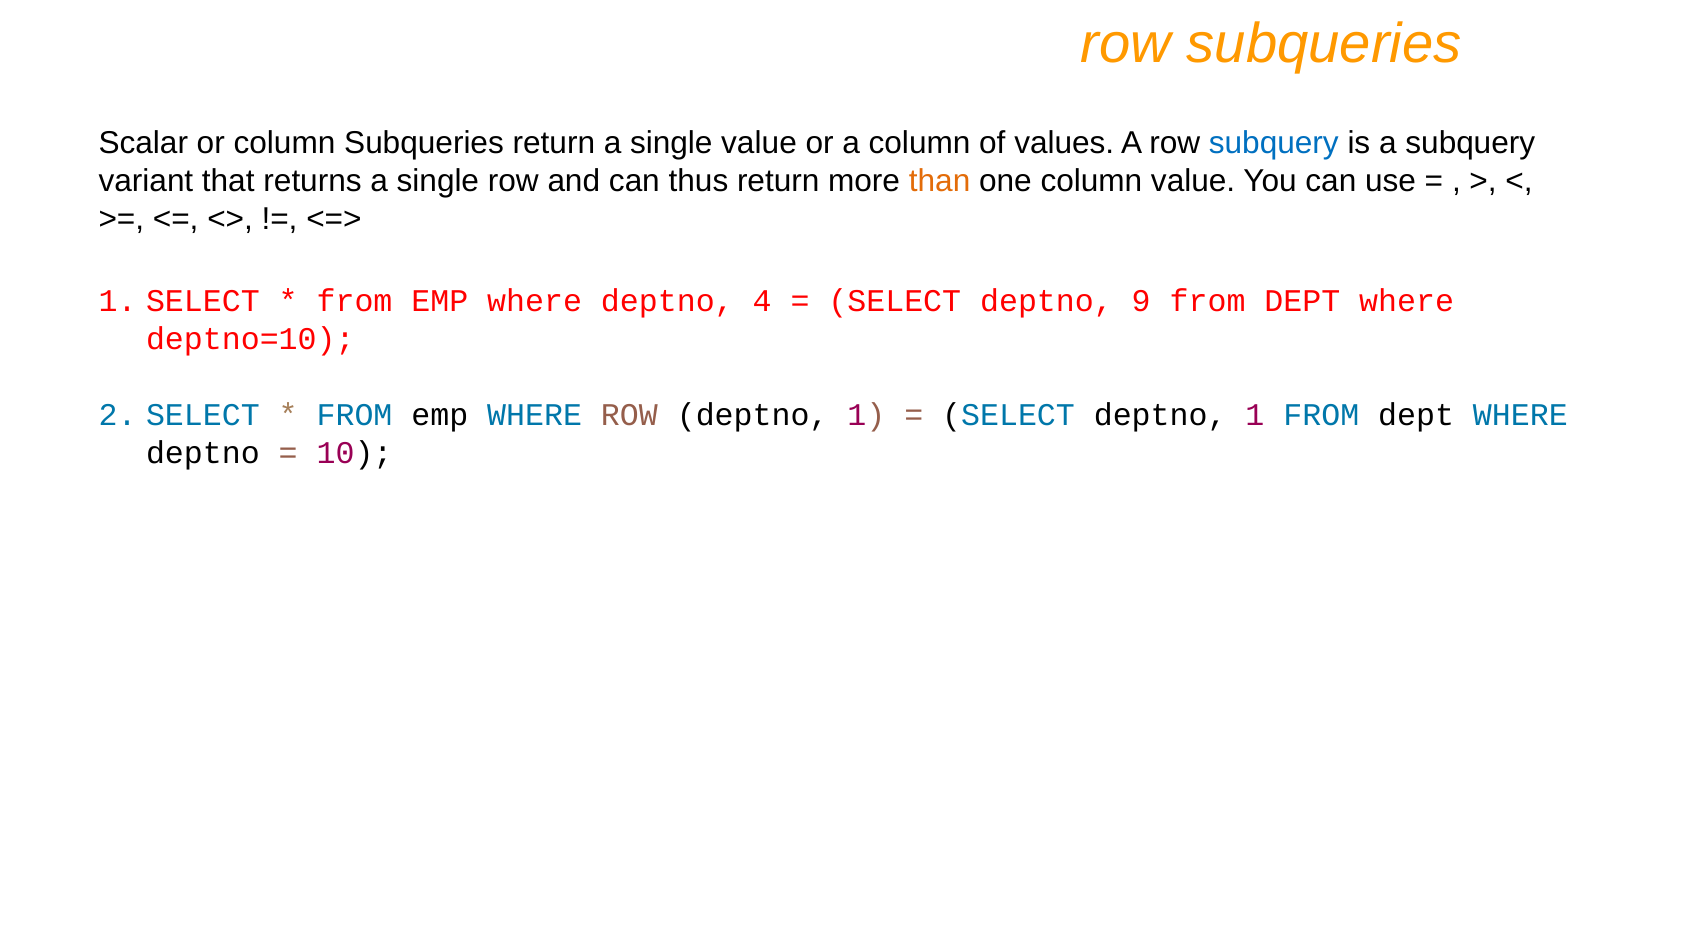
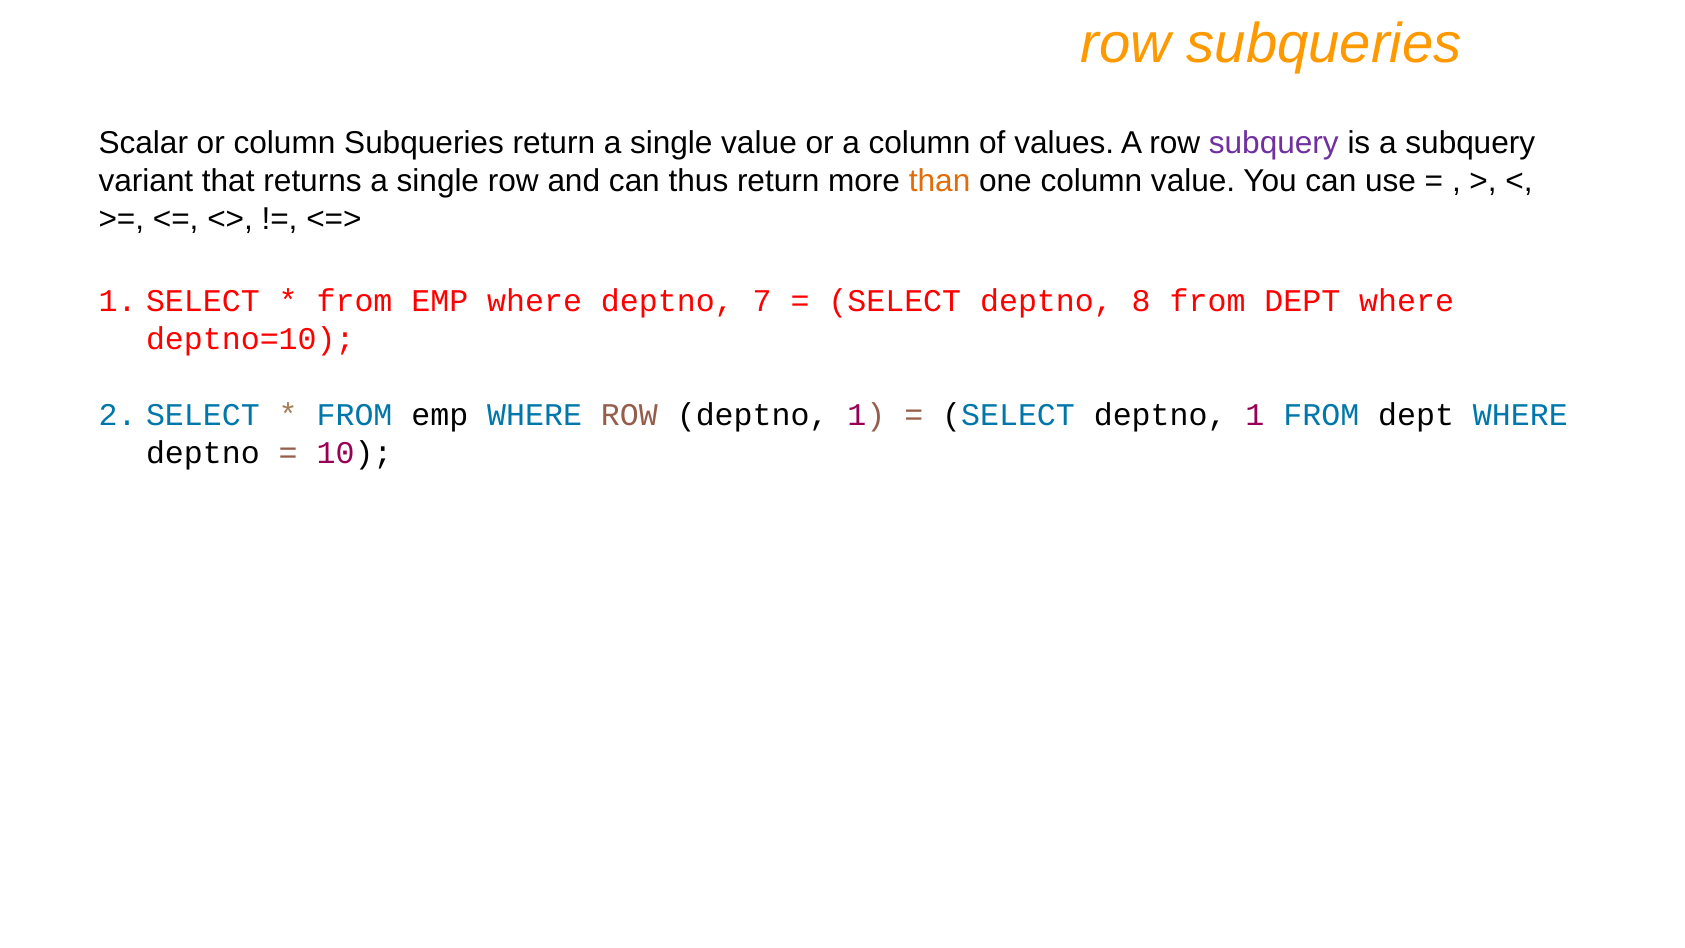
subquery colour: blue -> purple (1274, 143)
4: 4 -> 7 (762, 301)
9: 9 -> 8 (1141, 301)
